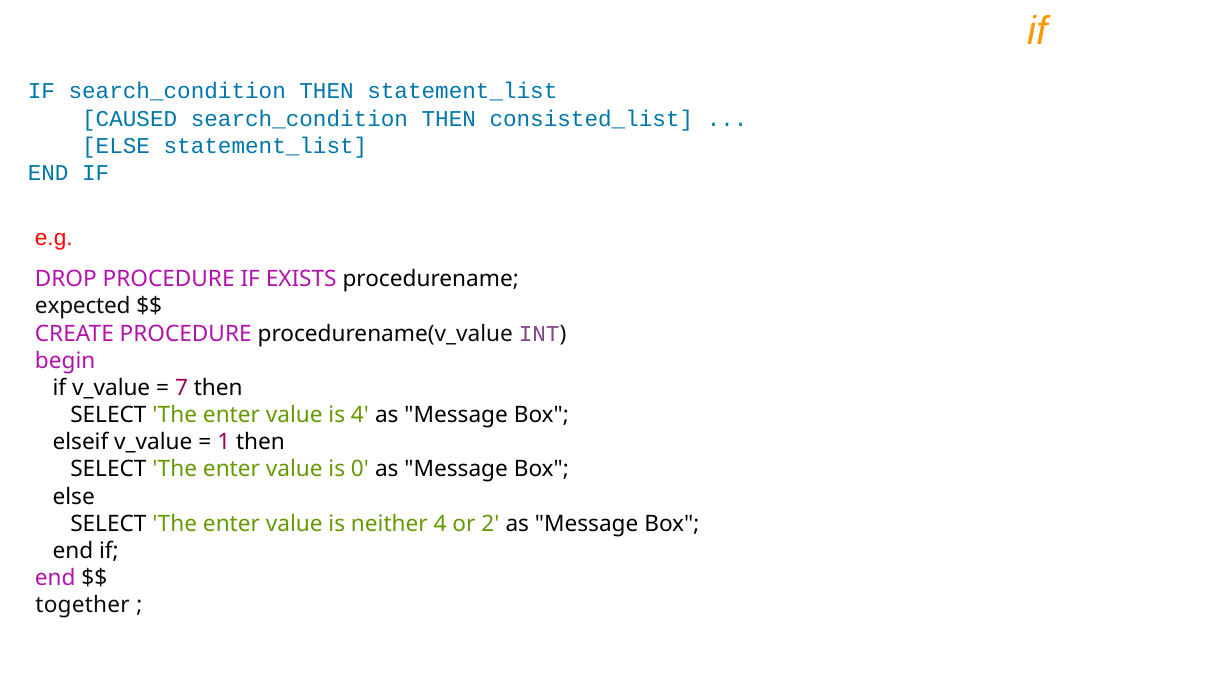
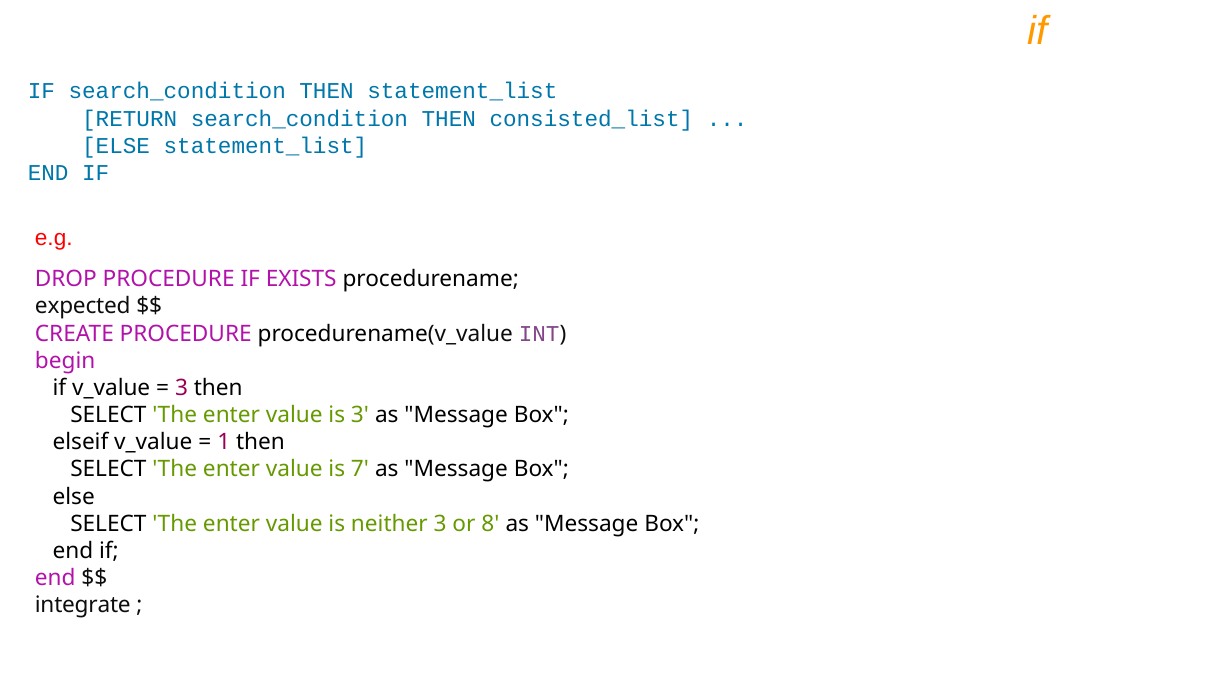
CAUSED: CAUSED -> RETURN (130, 119)
7: 7 -> 3 (182, 388)
is 4: 4 -> 3 (360, 415)
0: 0 -> 7 (360, 469)
neither 4: 4 -> 3 (440, 524)
2: 2 -> 8 (490, 524)
together: together -> integrate (83, 605)
